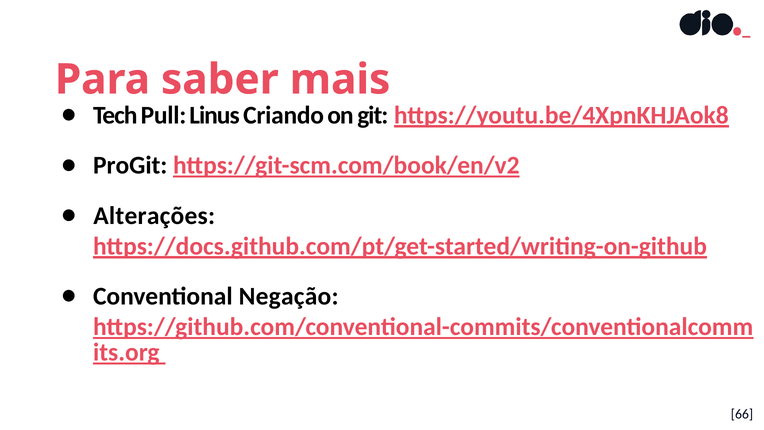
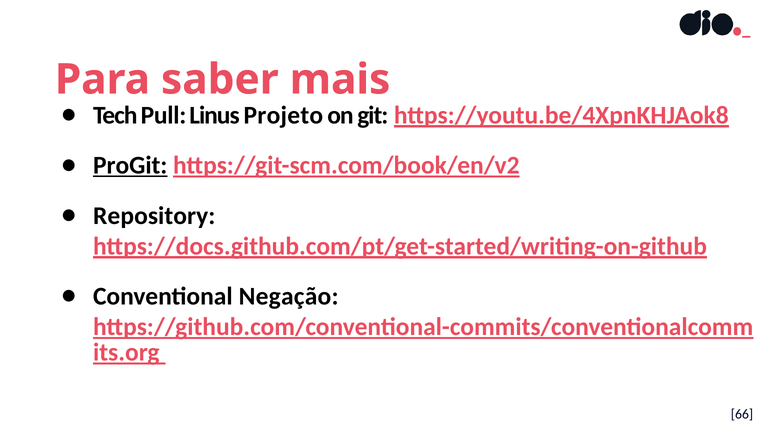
Criando: Criando -> Projeto (283, 115)
ProGit underline: none -> present (130, 165)
Alterações: Alterações -> Repository (154, 216)
